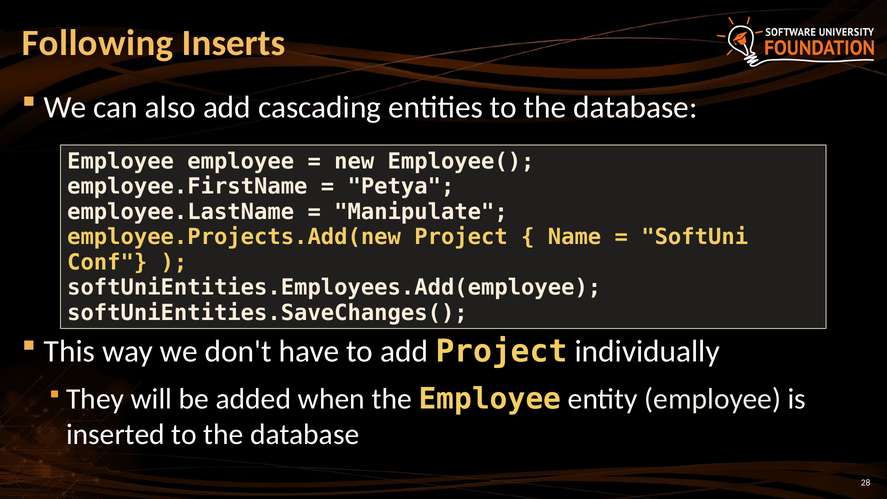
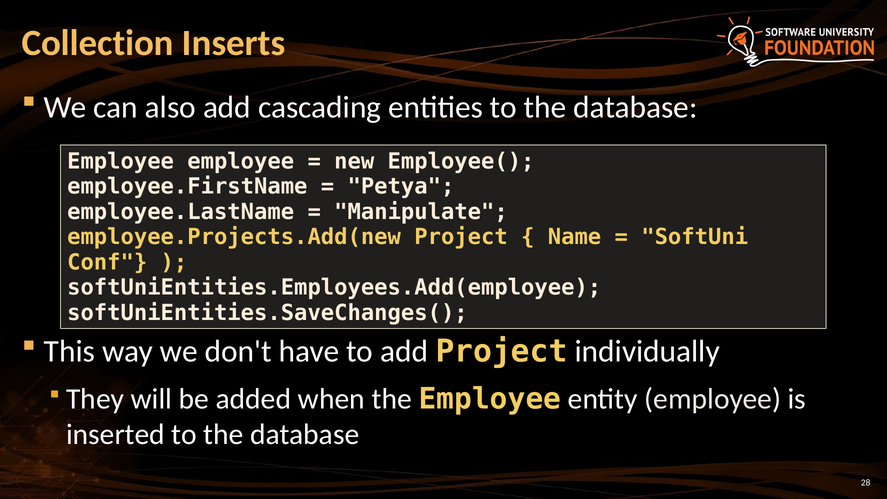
Following: Following -> Collection (98, 43)
